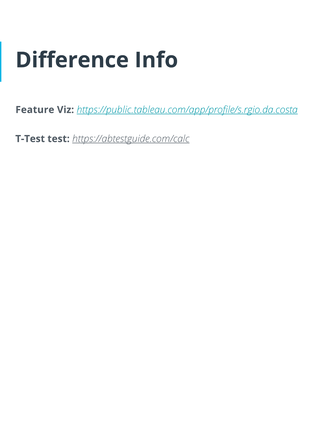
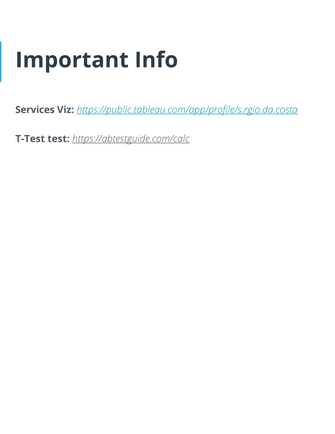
Difference: Difference -> Important (72, 60)
Feature: Feature -> Services (35, 110)
